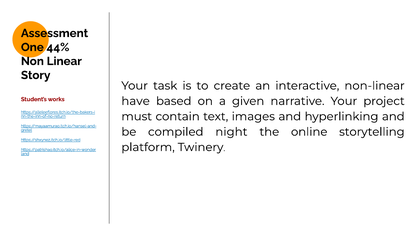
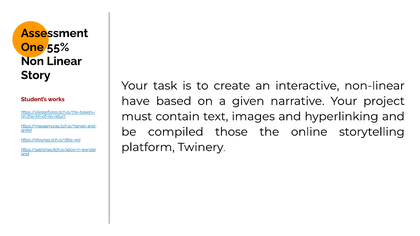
44%: 44% -> 55% (58, 47)
night: night -> those (231, 132)
